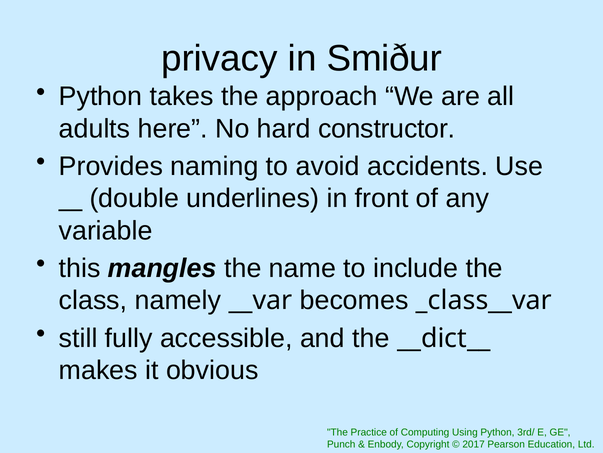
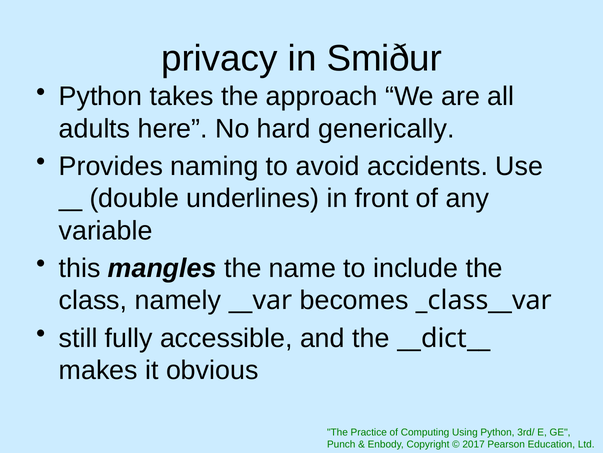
constructor: constructor -> generically (386, 129)
